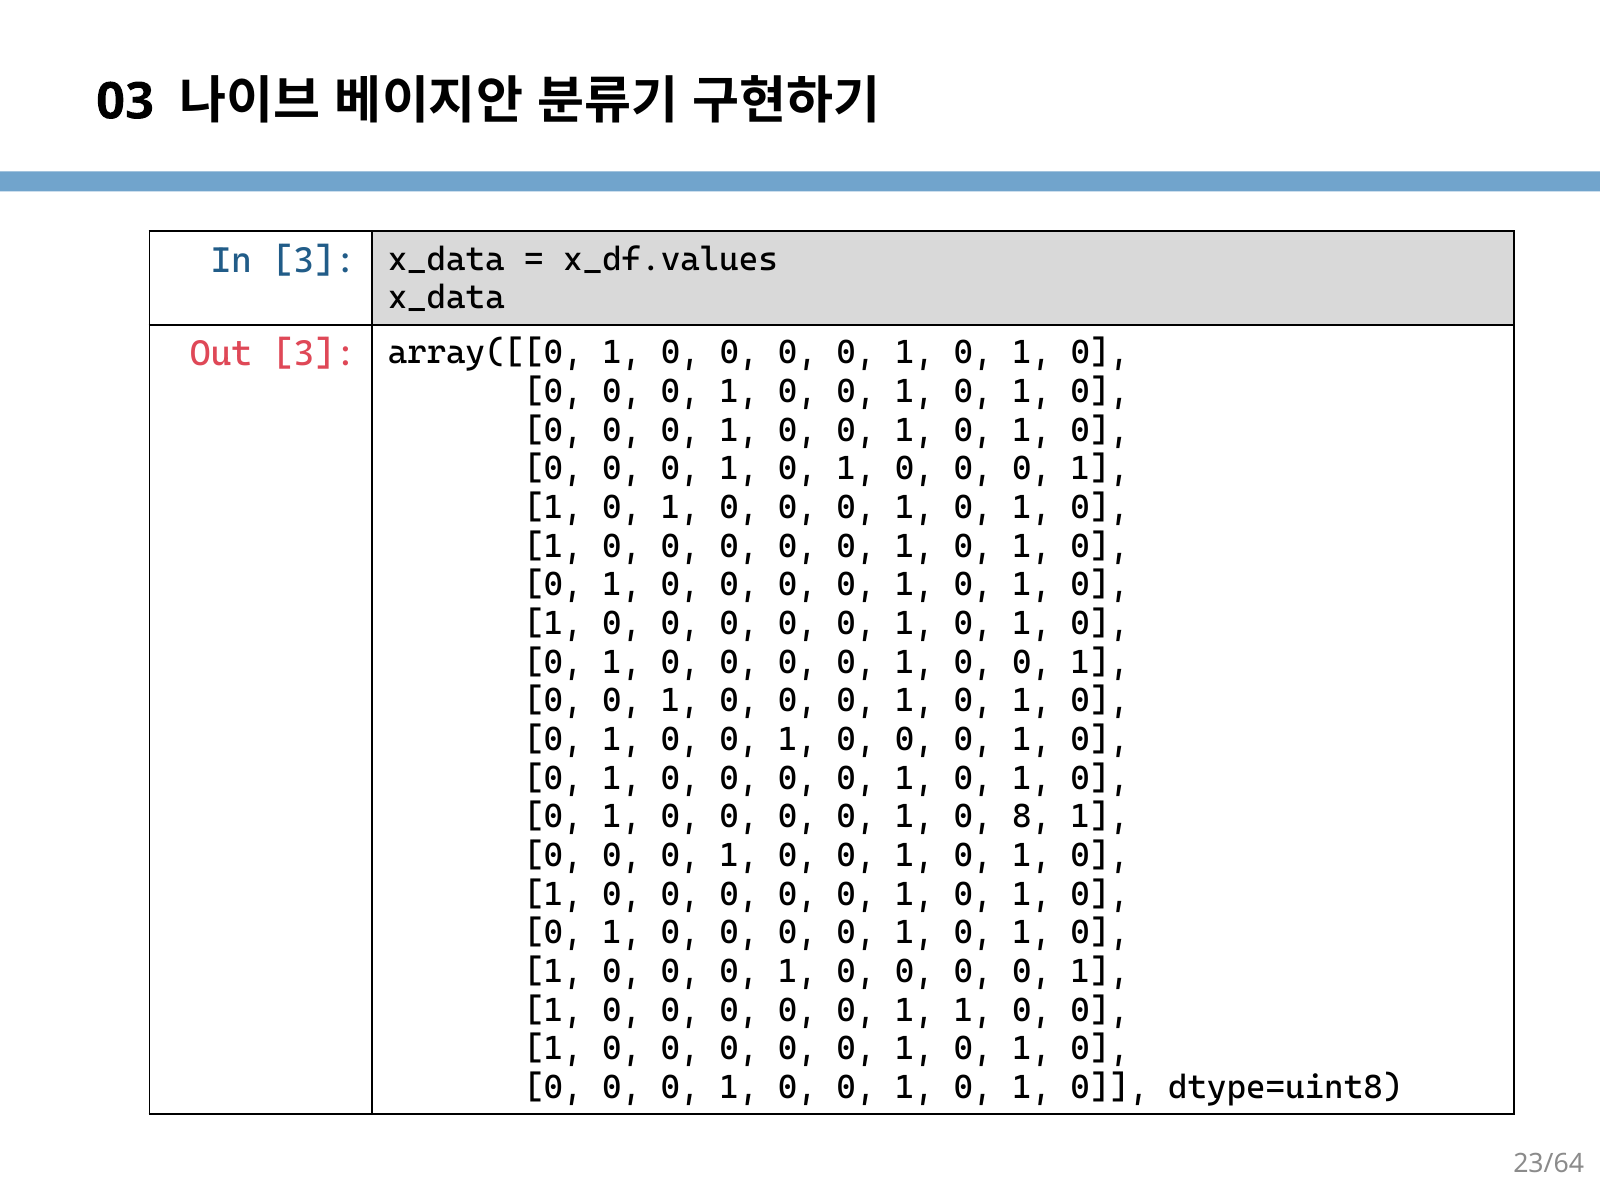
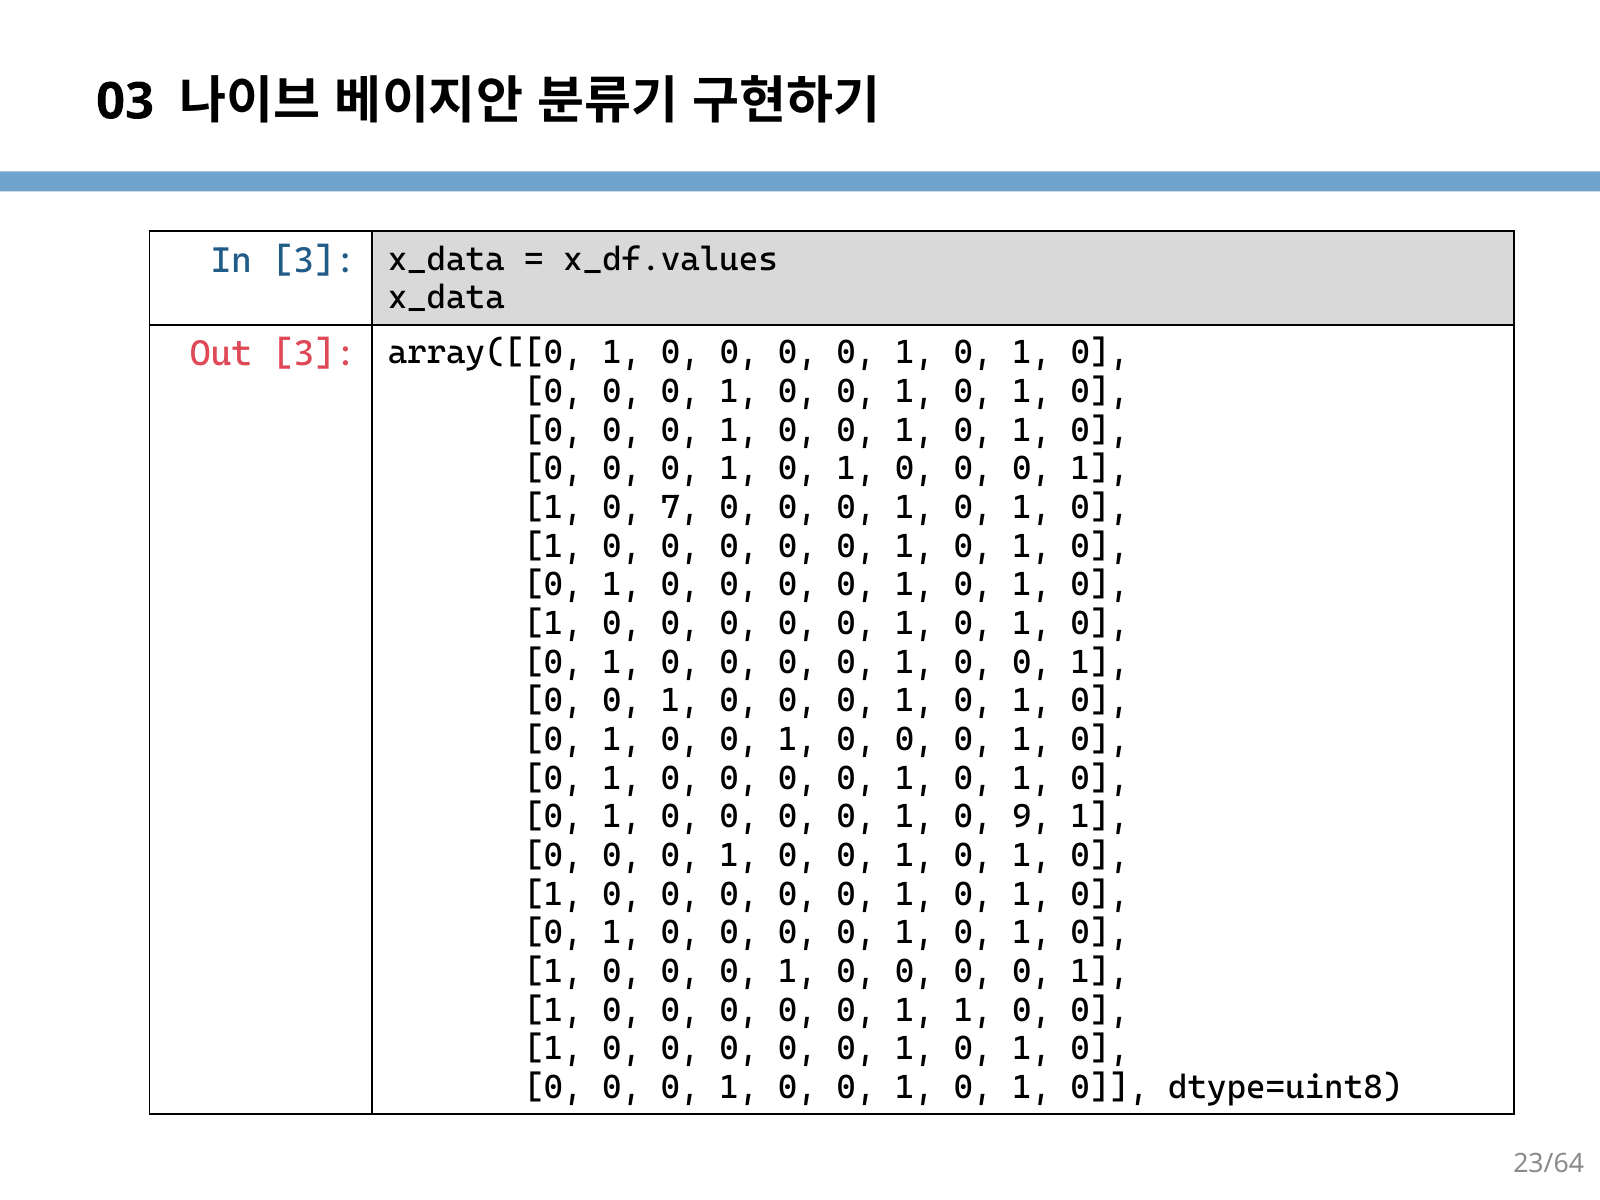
1: 1 -> 7 (680, 507)
8: 8 -> 9 (1032, 817)
